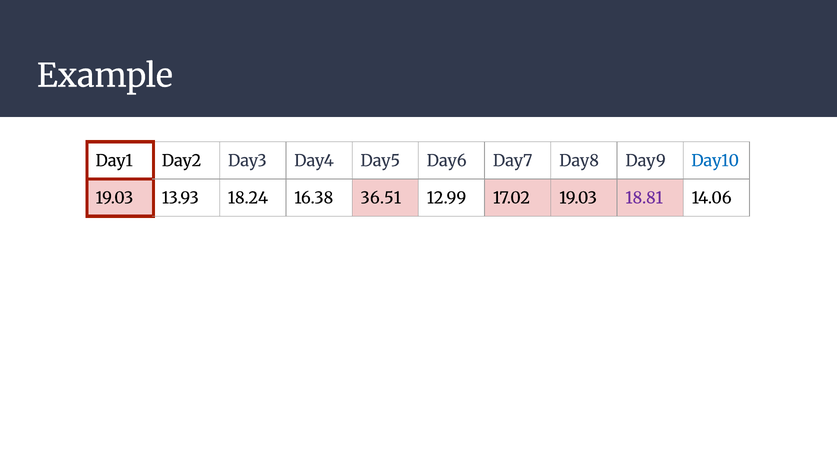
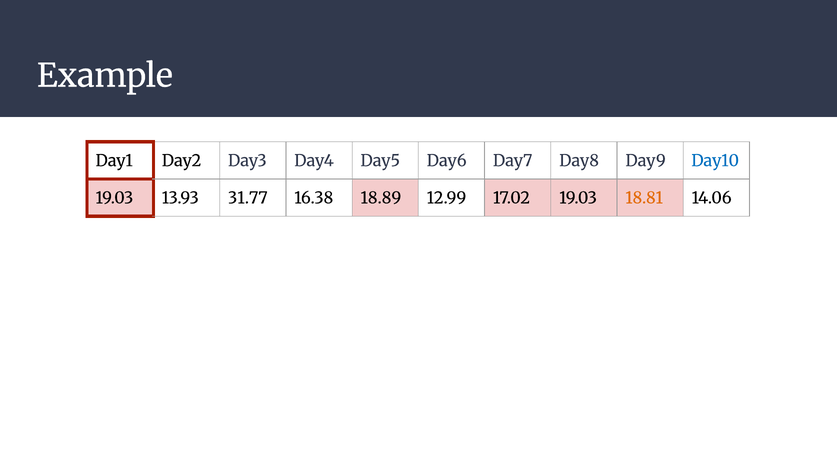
18.24: 18.24 -> 31.77 (248, 198)
36.51: 36.51 -> 18.89 (381, 198)
18.81 colour: purple -> orange (644, 198)
